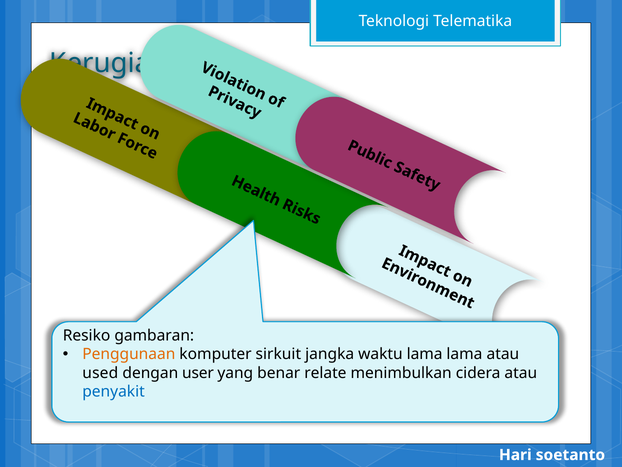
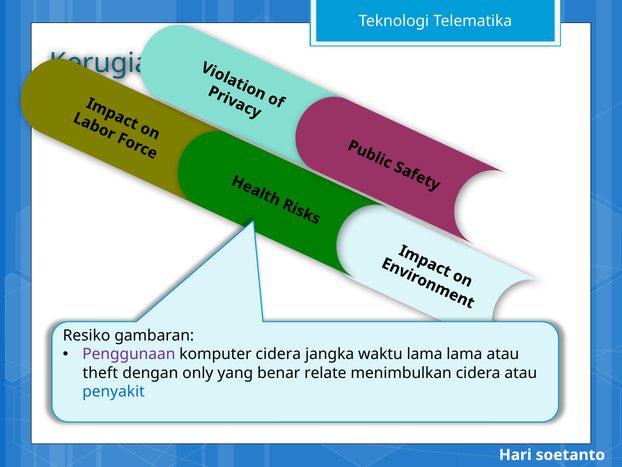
Penggunaan colour: orange -> purple (129, 354)
komputer sirkuit: sirkuit -> cidera (278, 354)
used: used -> theft (100, 373)
user: user -> only (198, 373)
